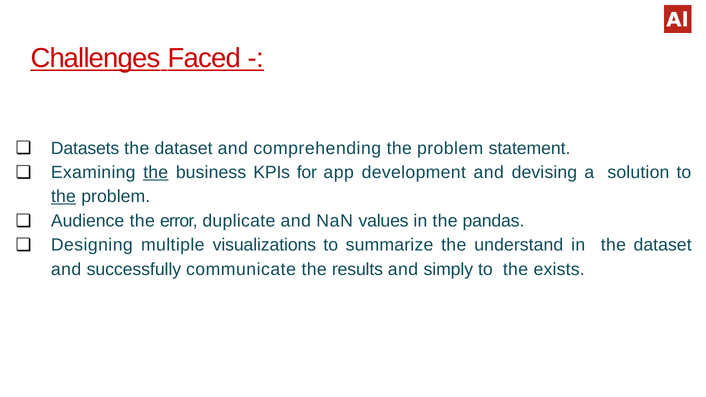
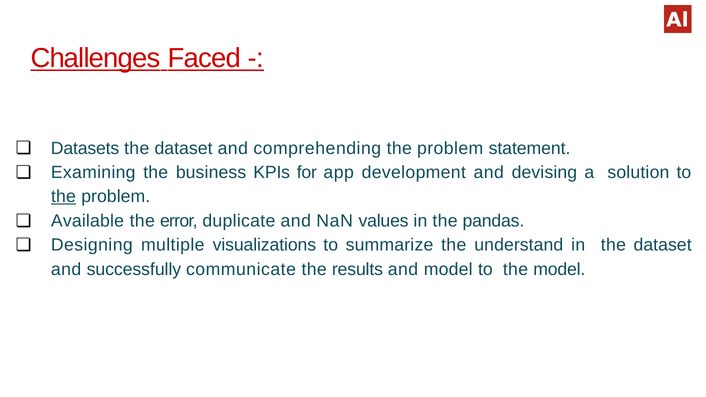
the underline: present -> none (156, 173)
Audience: Audience -> Available (87, 221)
and simply: simply -> model (448, 269)
the exists: exists -> model (559, 269)
